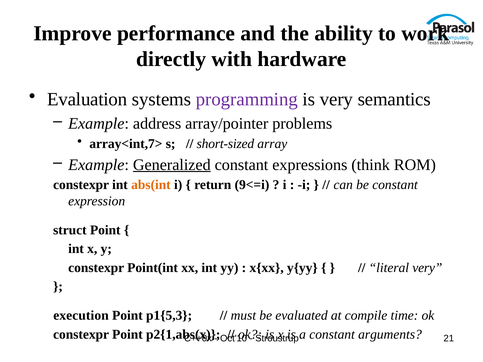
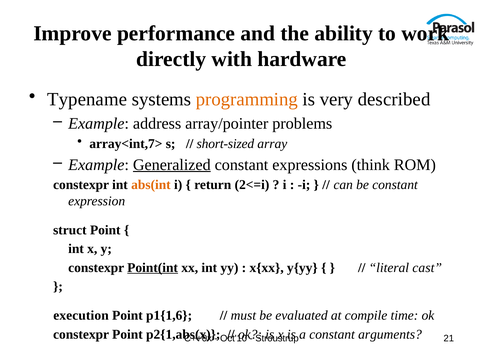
Evaluation: Evaluation -> Typename (87, 100)
programming colour: purple -> orange (247, 100)
semantics: semantics -> described (394, 100)
9<=i: 9<=i -> 2<=i (252, 185)
Point(int underline: none -> present (153, 268)
literal very: very -> cast (427, 268)
p1{5,3: p1{5,3 -> p1{1,6 (169, 316)
